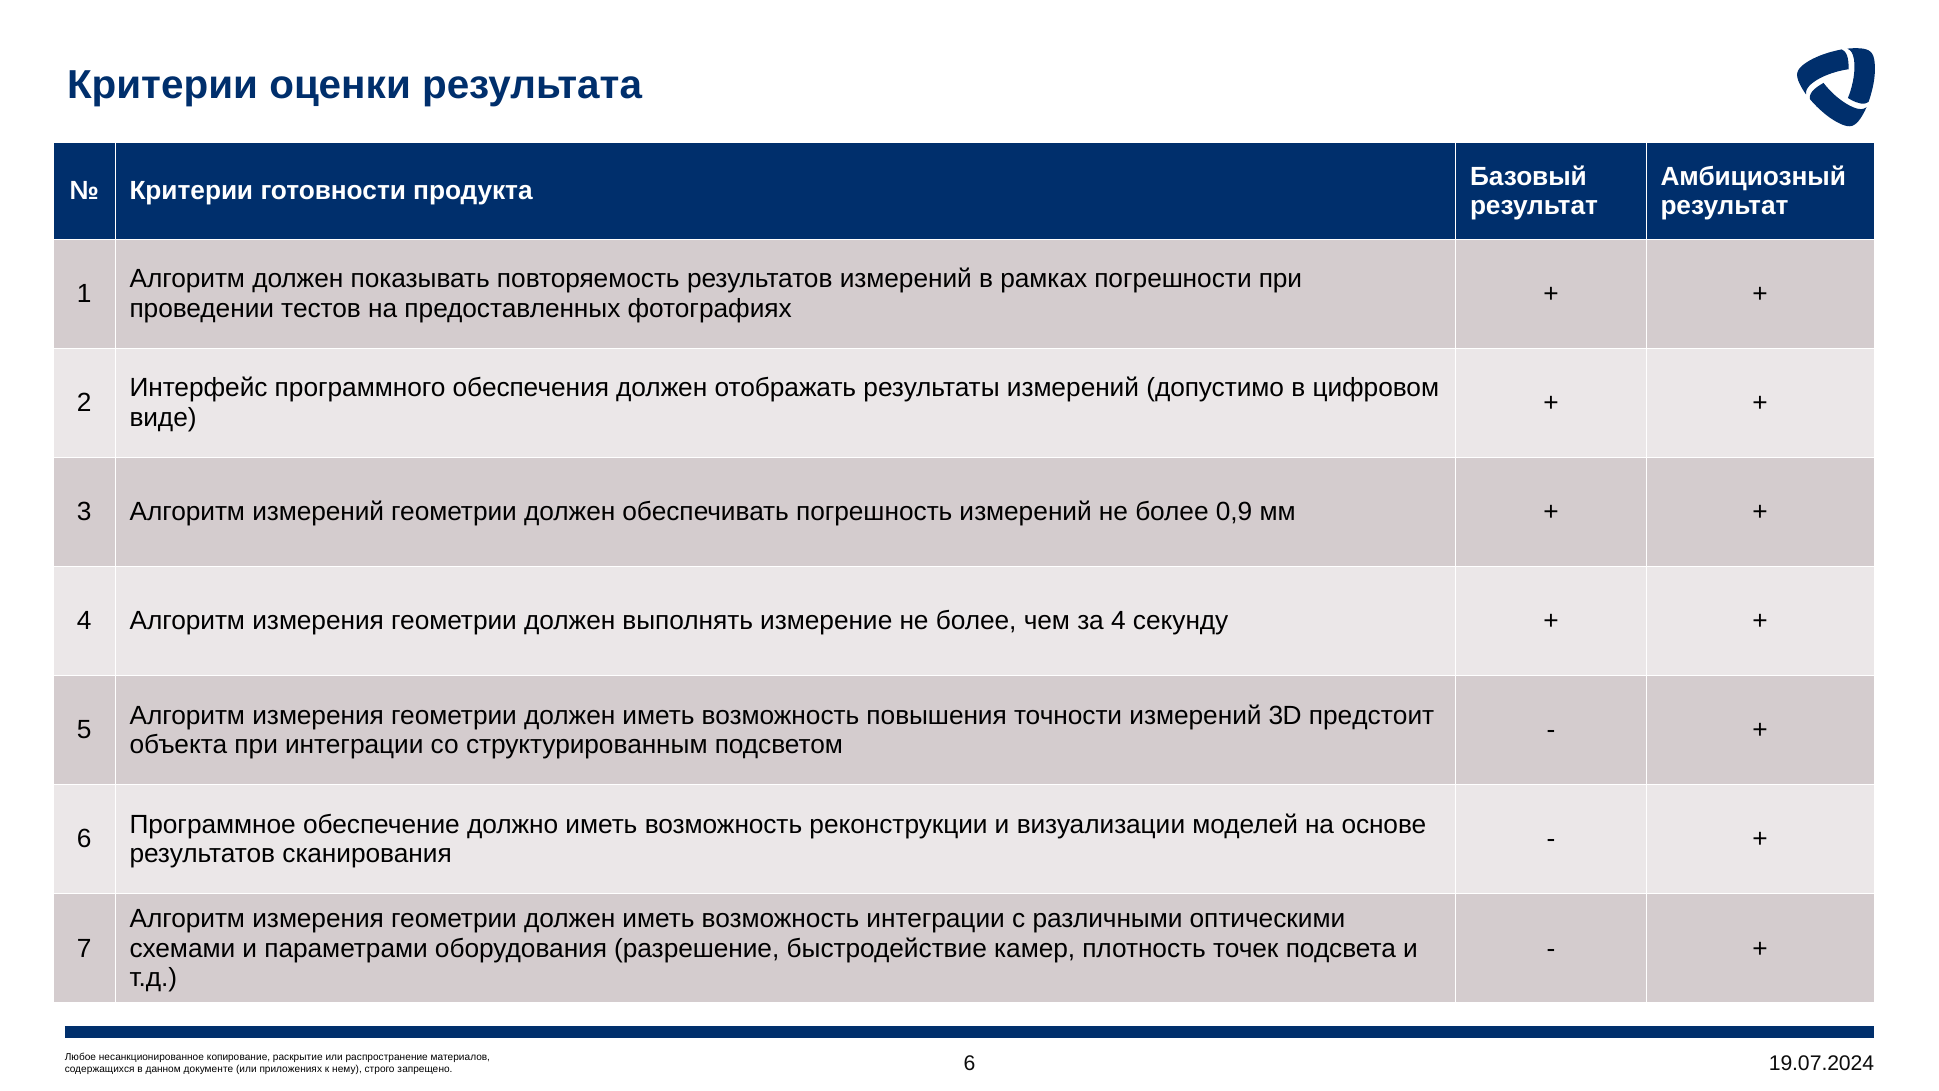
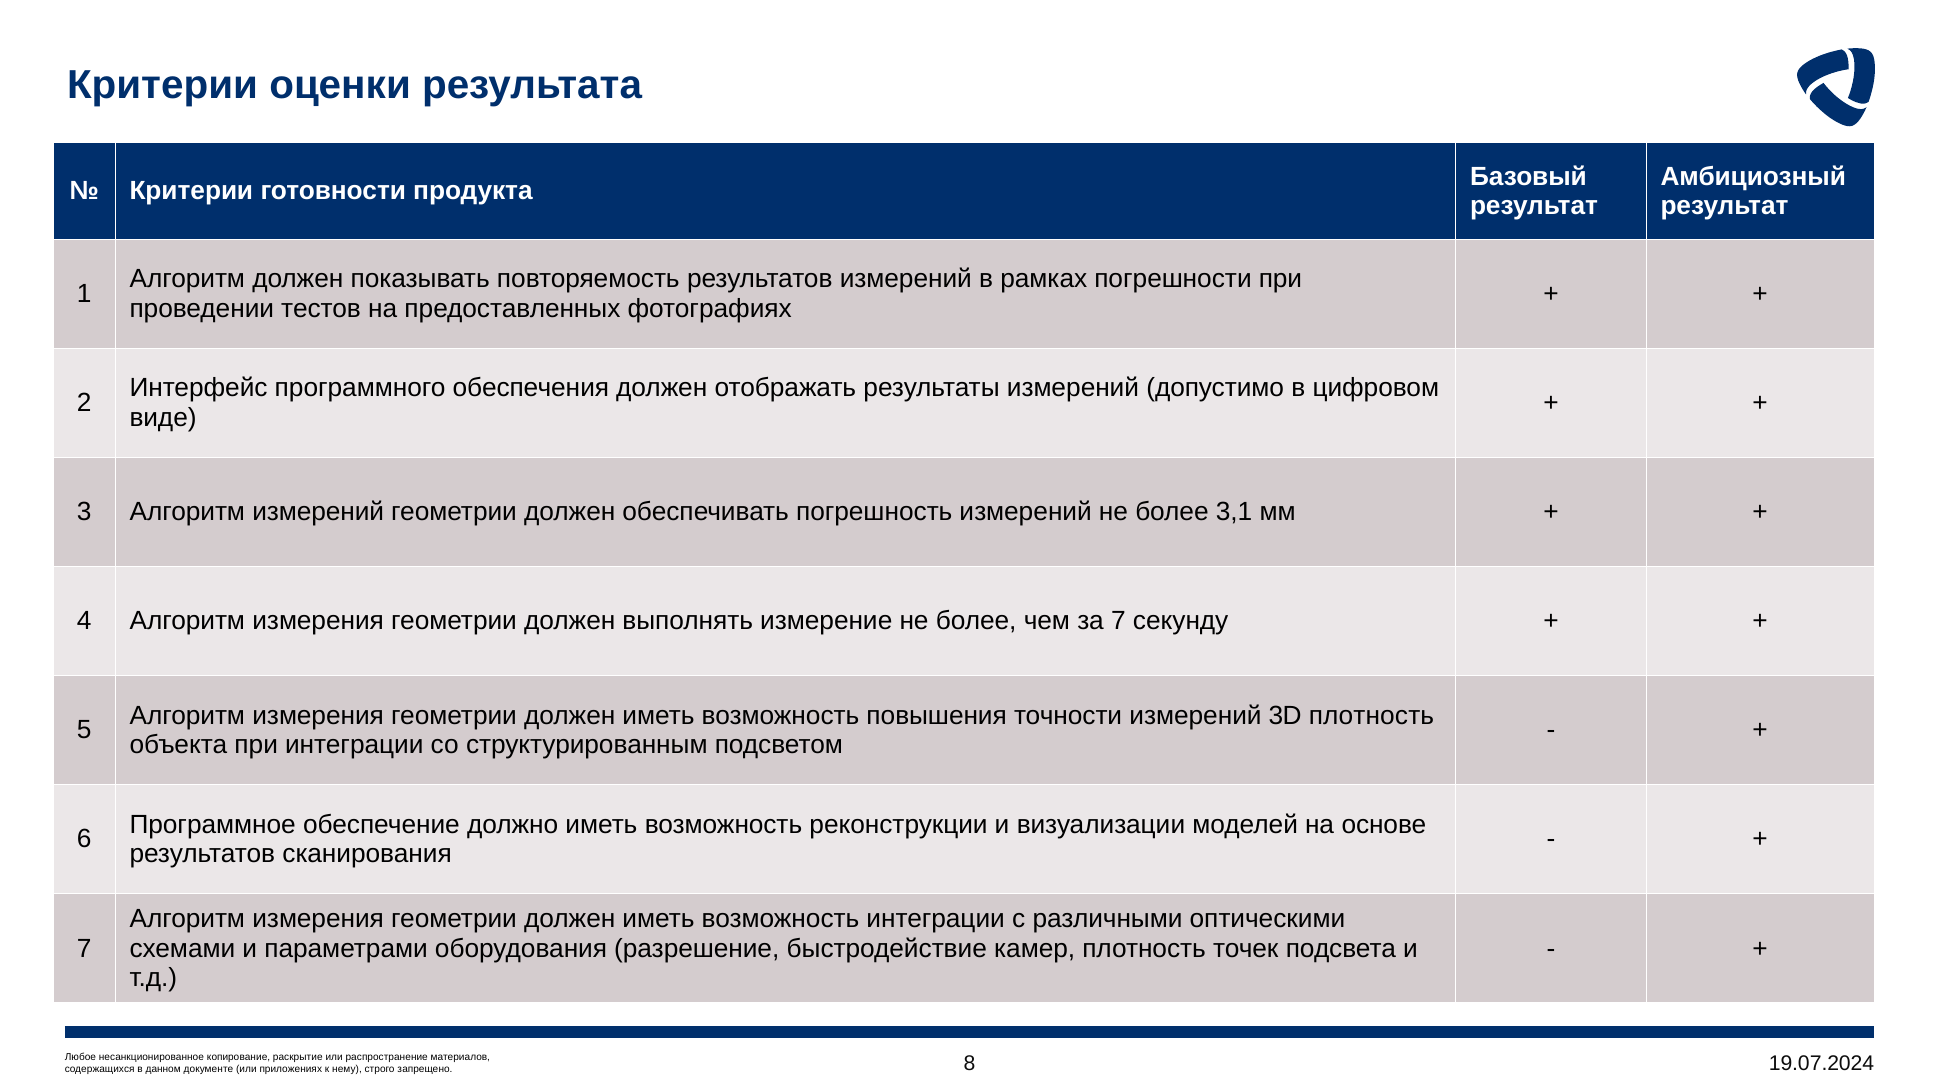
0,9: 0,9 -> 3,1 (1234, 512)
за 4: 4 -> 7 (1118, 621)
3D предстоит: предстоит -> плотность (1371, 715)
6: 6 -> 8 (970, 1063)
